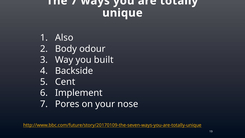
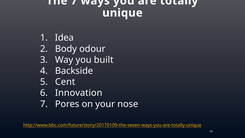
Also: Also -> Idea (64, 38)
Implement: Implement -> Innovation (79, 93)
